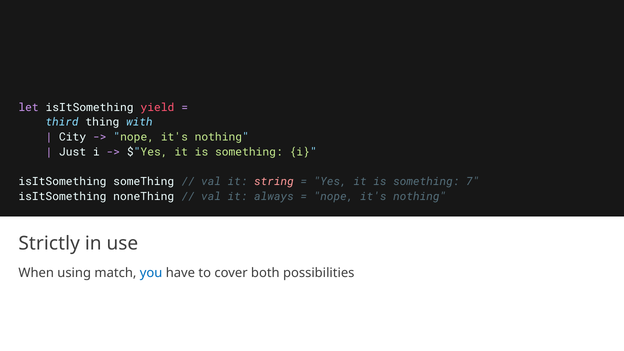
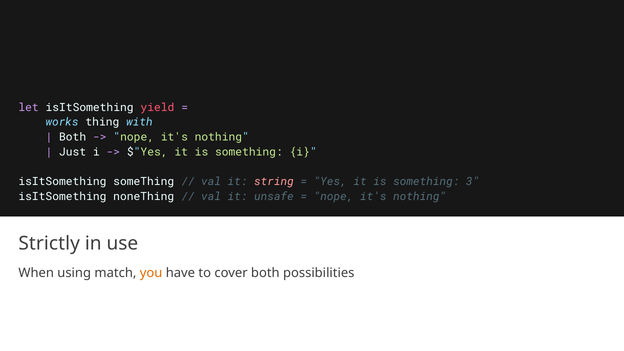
third: third -> works (62, 122)
City: City -> Both (73, 137)
7: 7 -> 3 (473, 182)
always: always -> unsafe (274, 197)
you colour: blue -> orange (151, 273)
